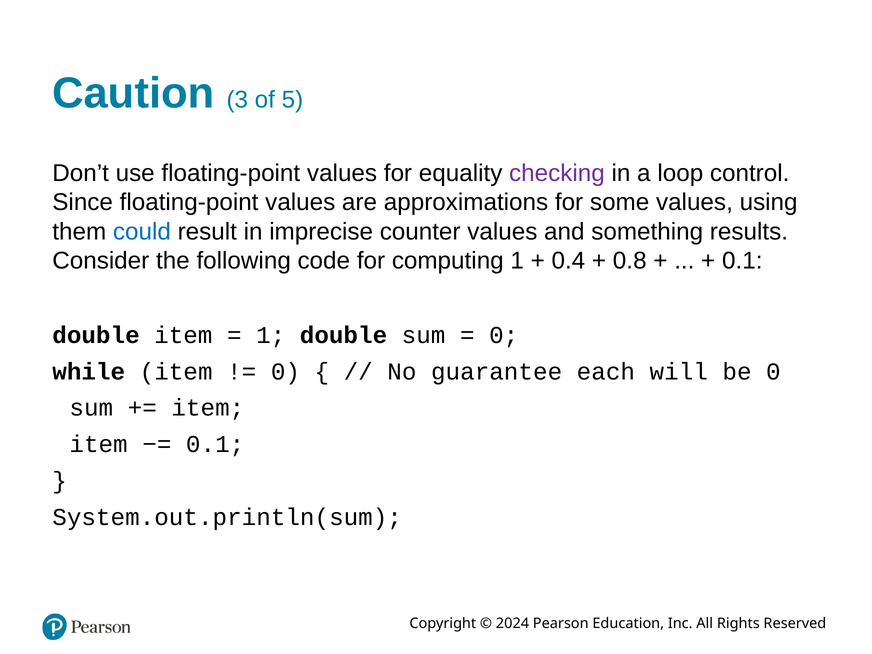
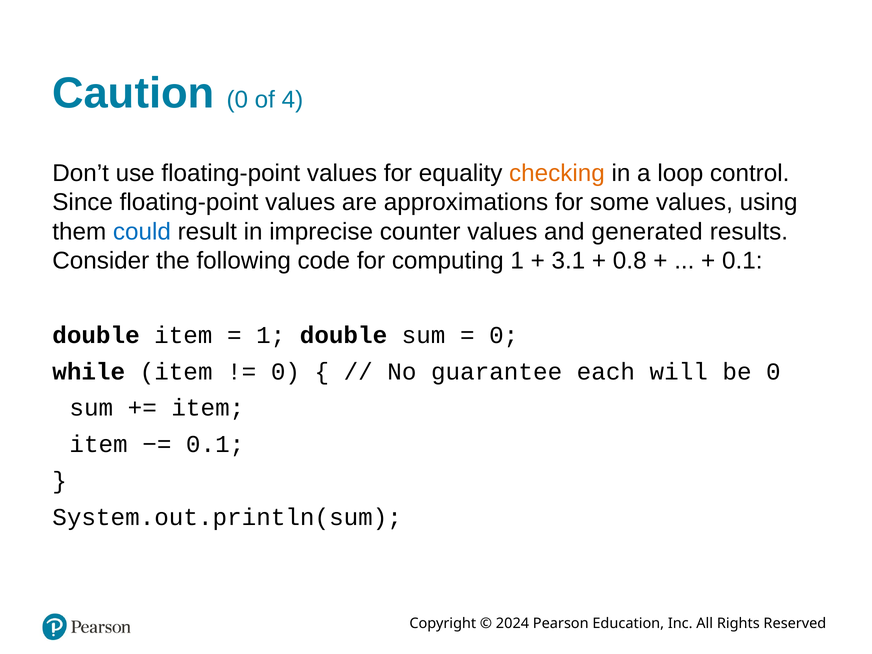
Caution 3: 3 -> 0 (237, 100)
5: 5 -> 4 (293, 100)
checking colour: purple -> orange (557, 173)
something: something -> generated (647, 232)
0.4: 0.4 -> 3.1 (568, 261)
